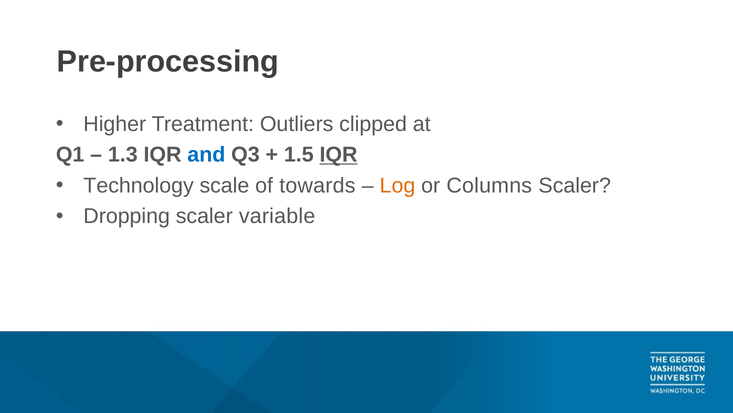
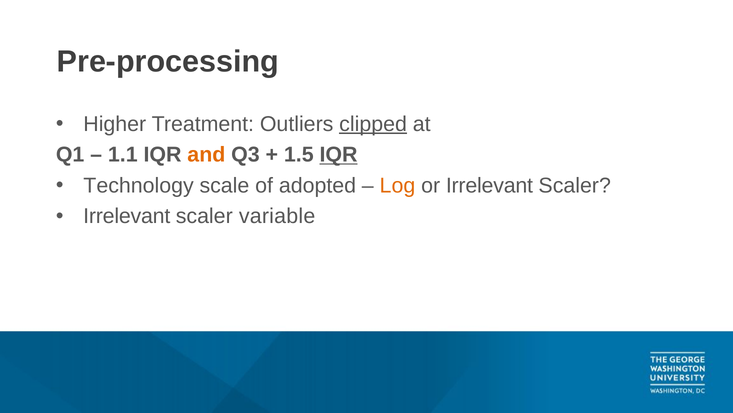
clipped underline: none -> present (373, 124)
1.3: 1.3 -> 1.1 (123, 155)
and colour: blue -> orange (206, 155)
towards: towards -> adopted (318, 185)
or Columns: Columns -> Irrelevant (489, 185)
Dropping: Dropping -> Irrelevant (127, 216)
